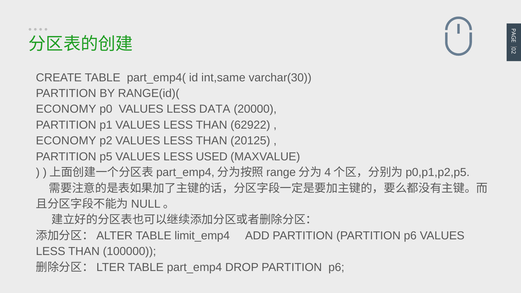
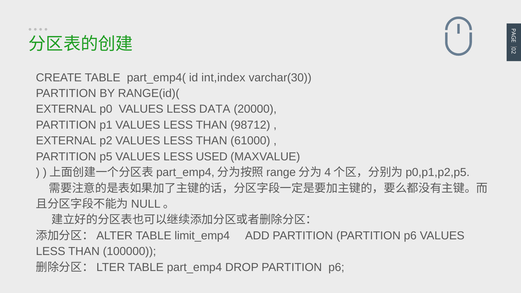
int,same: int,same -> int,index (223, 78)
ECONOMY: ECONOMY -> EXTERNAL (66, 109)
62922: 62922 -> 98712 (250, 125)
ECONOMY: ECONOMY -> EXTERNAL (66, 141)
20125: 20125 -> 61000 (250, 141)
